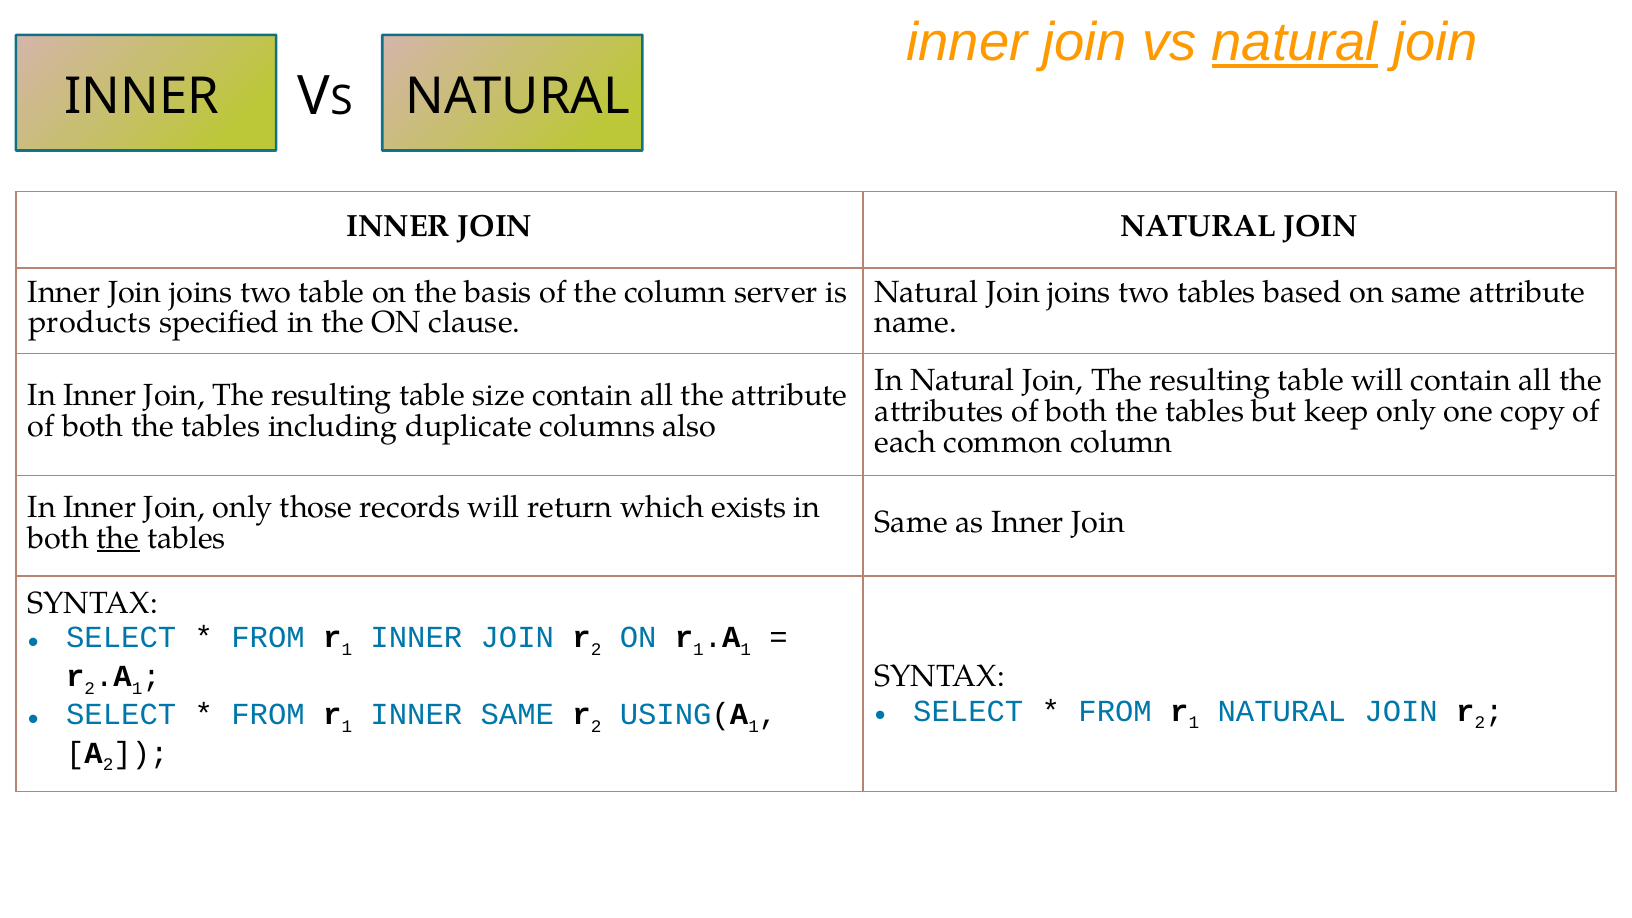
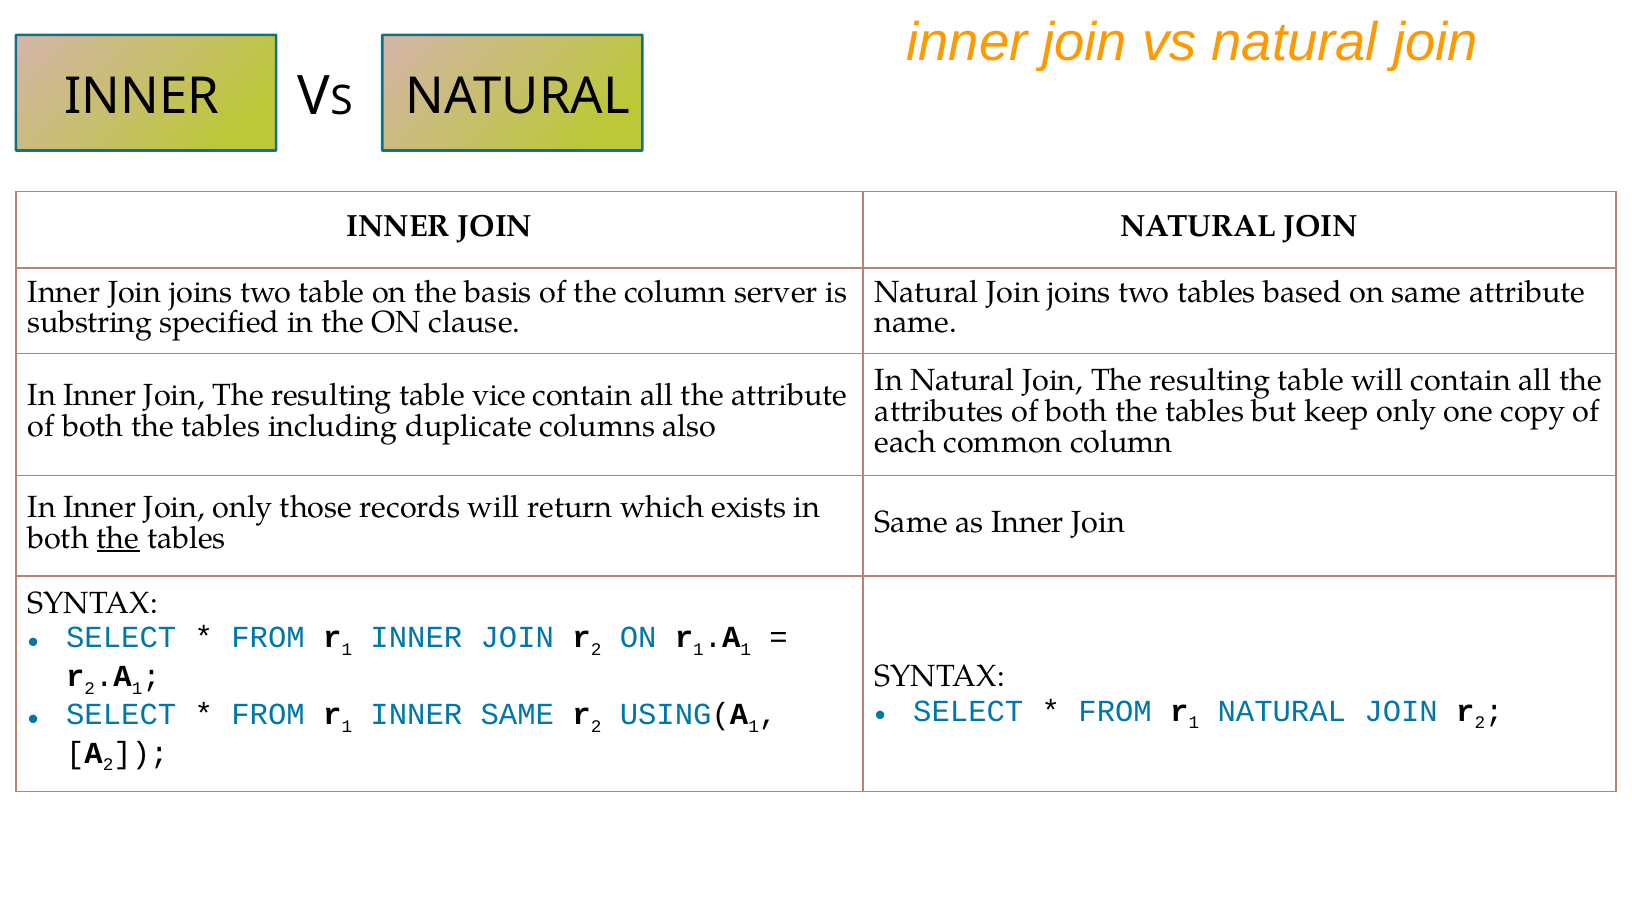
natural underline: present -> none (1295, 42)
products: products -> substring (90, 323)
size: size -> vice (499, 396)
